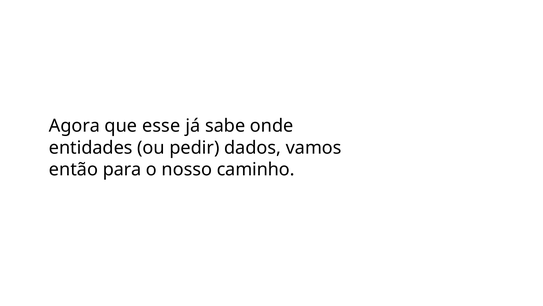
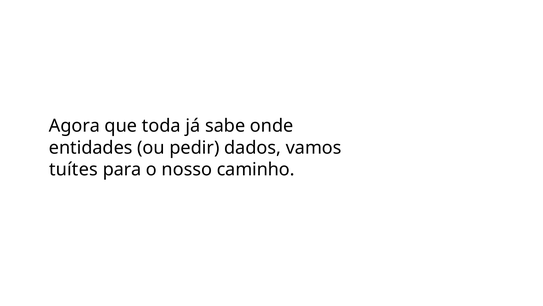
esse: esse -> toda (161, 126)
então: então -> tuítes (73, 169)
